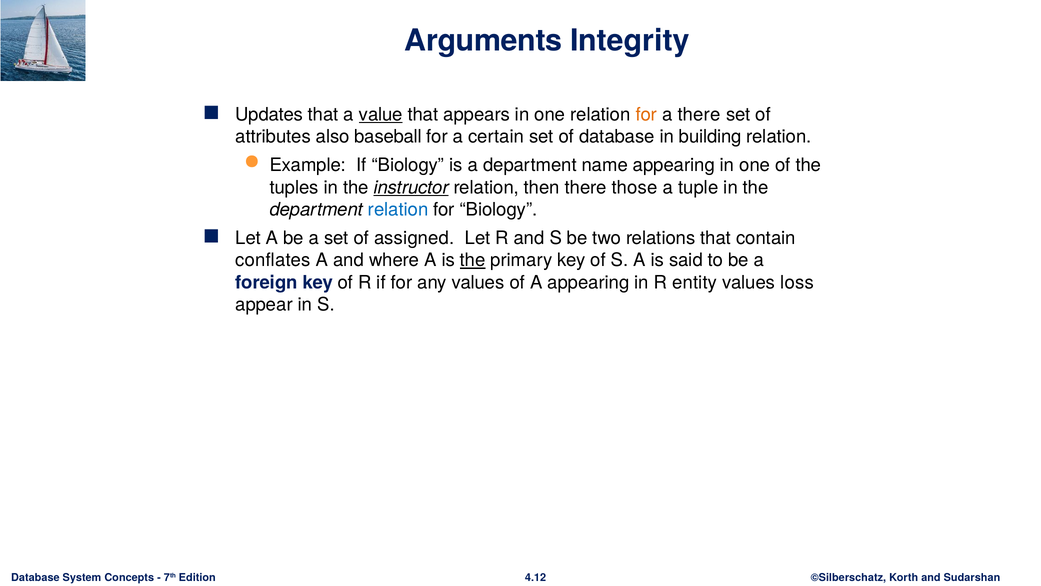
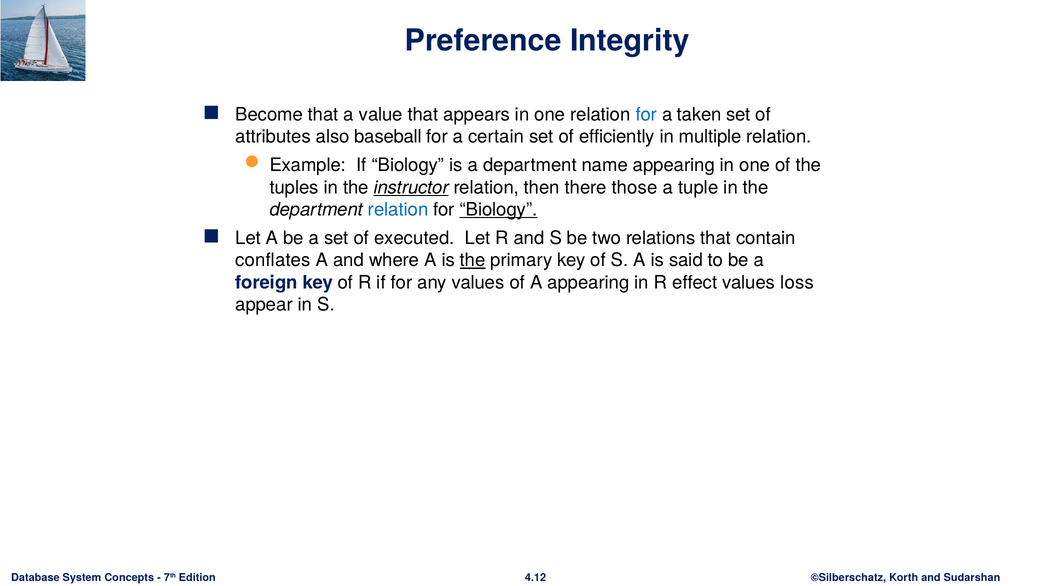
Arguments: Arguments -> Preference (483, 41)
Updates: Updates -> Become (269, 114)
value underline: present -> none (381, 114)
for colour: orange -> blue (646, 114)
a there: there -> taken (699, 114)
of database: database -> efficiently (617, 137)
building: building -> multiple (710, 137)
Biology underline: none -> present (499, 209)
assigned: assigned -> executed (414, 238)
entity: entity -> effect (695, 282)
